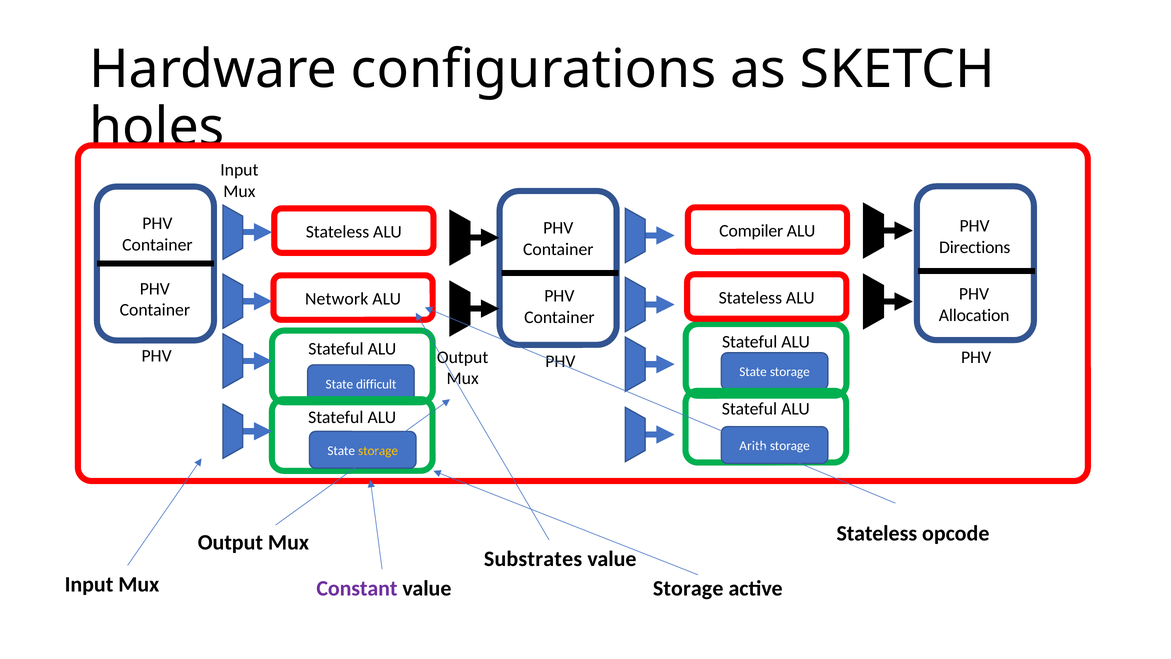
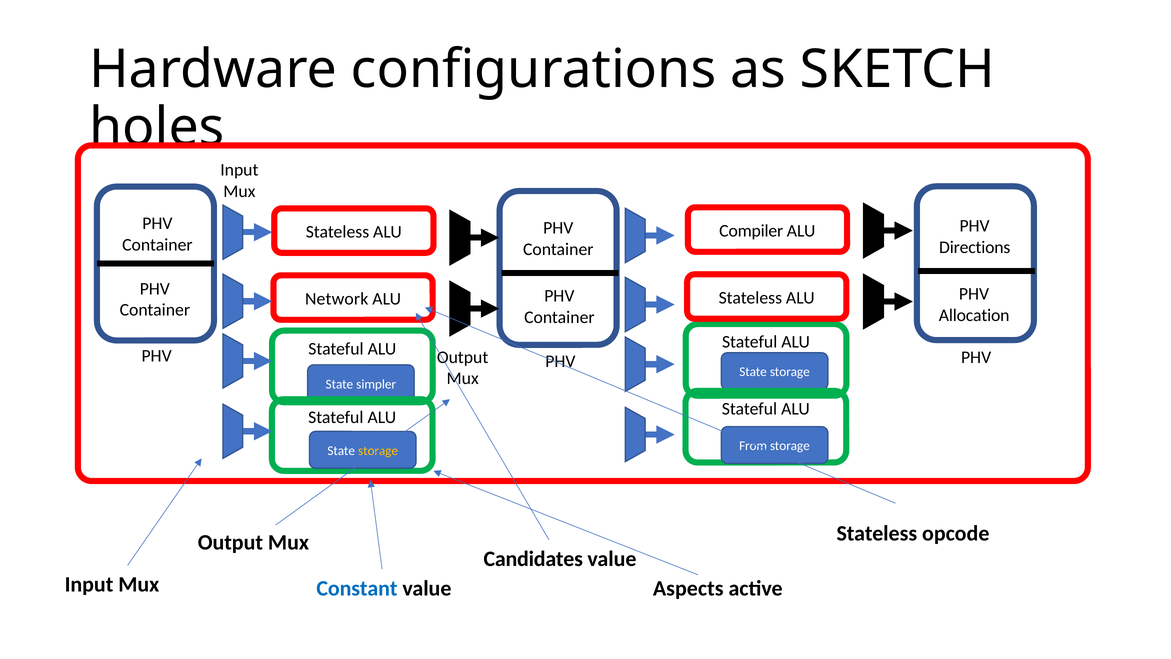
difficult: difficult -> simpler (376, 384)
Arith: Arith -> From (753, 446)
Substrates: Substrates -> Candidates (533, 559)
Constant colour: purple -> blue (357, 588)
Storage: Storage -> Aspects (688, 588)
